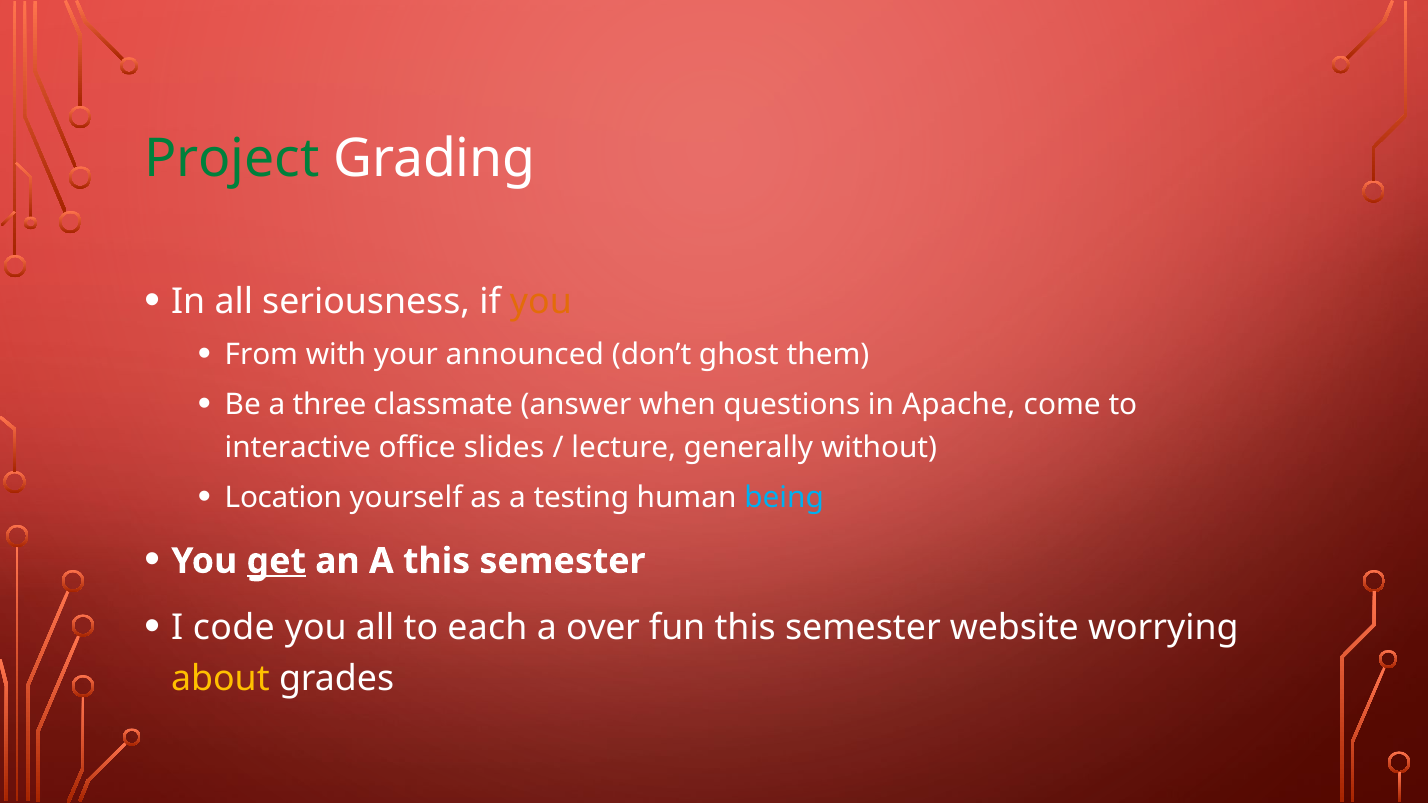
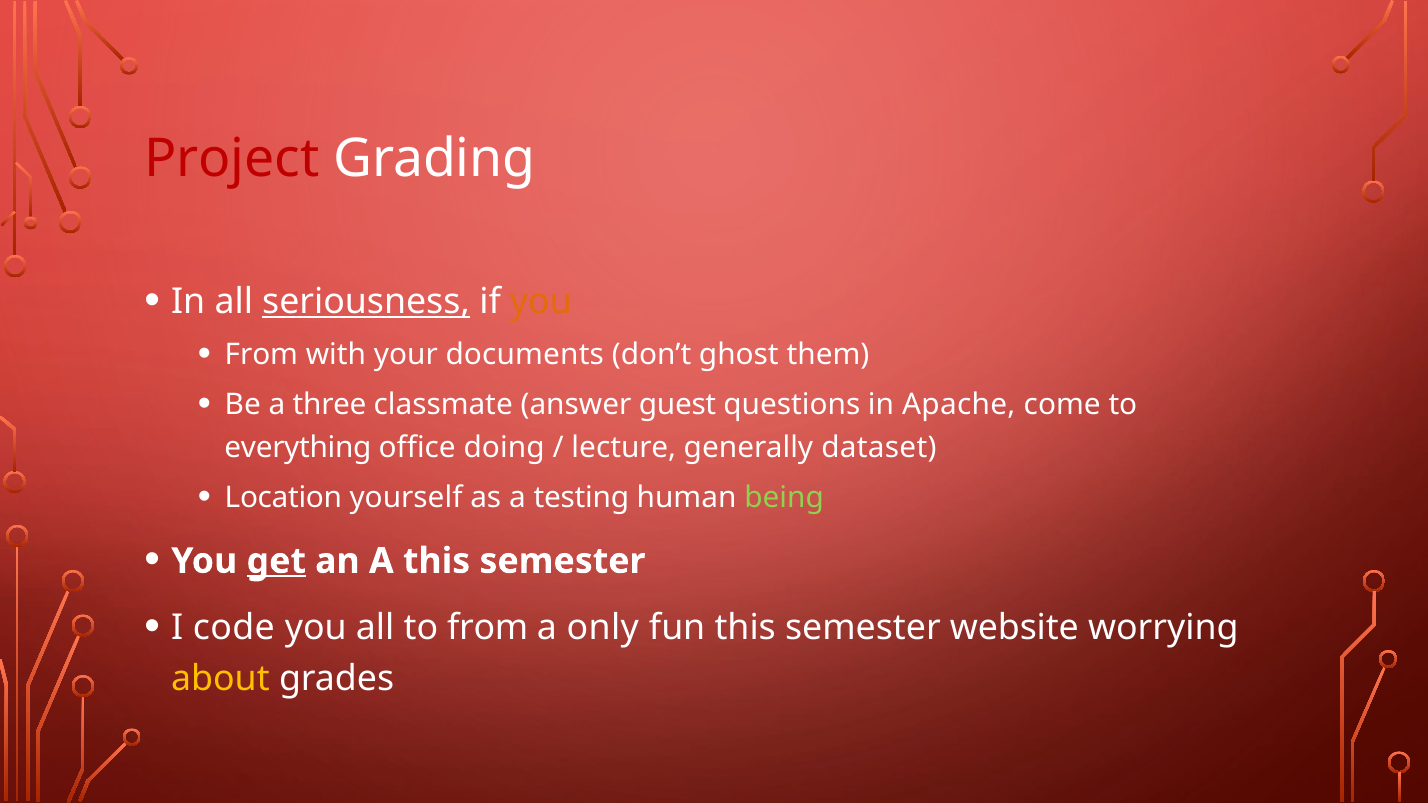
Project colour: green -> red (232, 159)
seriousness underline: none -> present (366, 301)
announced: announced -> documents (525, 355)
when: when -> guest (678, 405)
interactive: interactive -> everything (298, 448)
slides: slides -> doing (504, 448)
without: without -> dataset (879, 448)
being colour: light blue -> light green (784, 498)
to each: each -> from (488, 628)
over: over -> only (603, 628)
